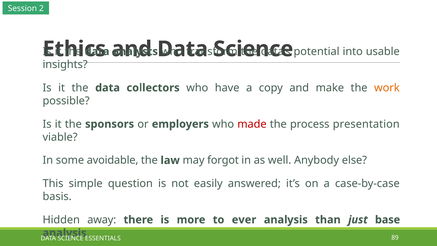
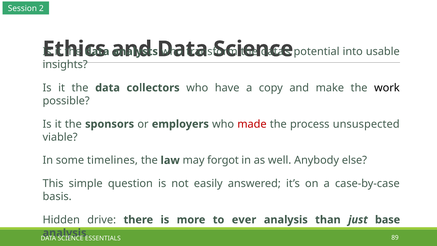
work colour: orange -> black (387, 88)
presentation: presentation -> unsuspected (366, 124)
avoidable: avoidable -> timelines (112, 160)
away: away -> drive (102, 220)
